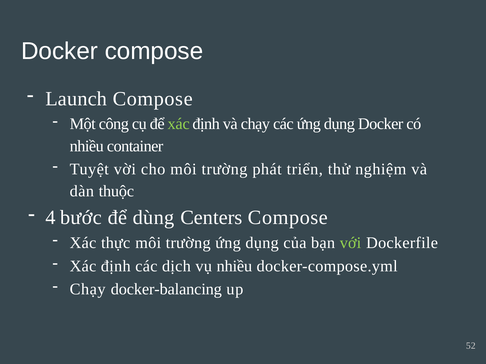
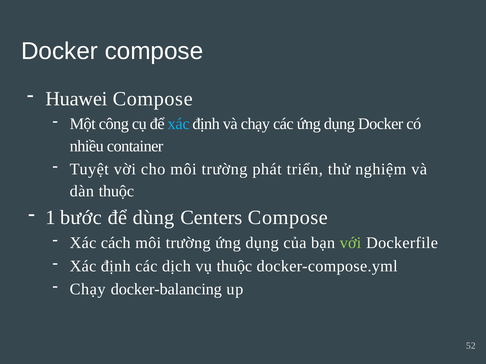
Launch: Launch -> Huawei (76, 99)
xác colour: light green -> light blue (179, 124)
4: 4 -> 1 (50, 218)
thực: thực -> cách (116, 243)
vụ nhiều: nhiều -> thuộc (234, 266)
